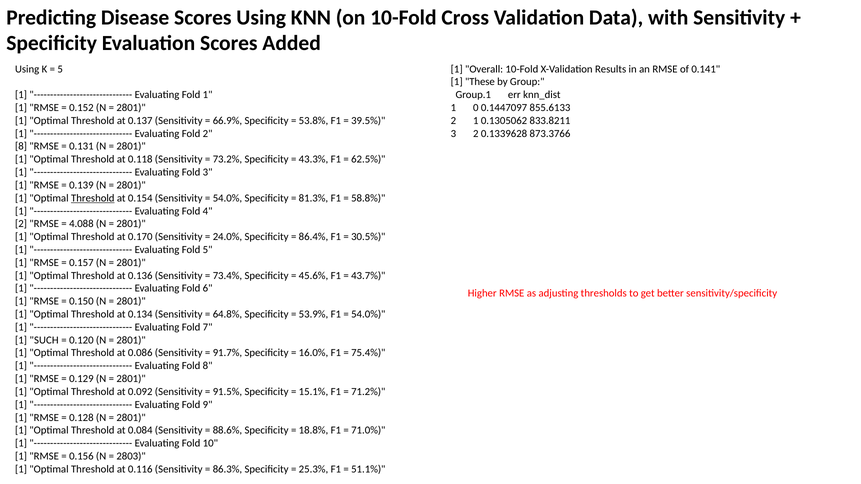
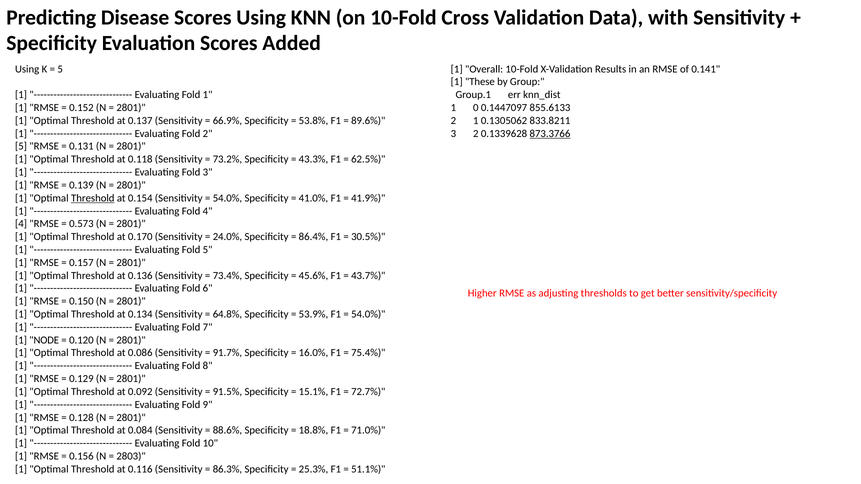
39.5%: 39.5% -> 89.6% (368, 121)
873.3766 underline: none -> present (550, 134)
8: 8 -> 5 (21, 147)
81.3%: 81.3% -> 41.0% (313, 198)
58.8%: 58.8% -> 41.9% (368, 198)
2: 2 -> 4 (21, 224)
4.088: 4.088 -> 0.573 (81, 224)
SUCH: SUCH -> NODE (44, 340)
71.2%: 71.2% -> 72.7% (368, 392)
